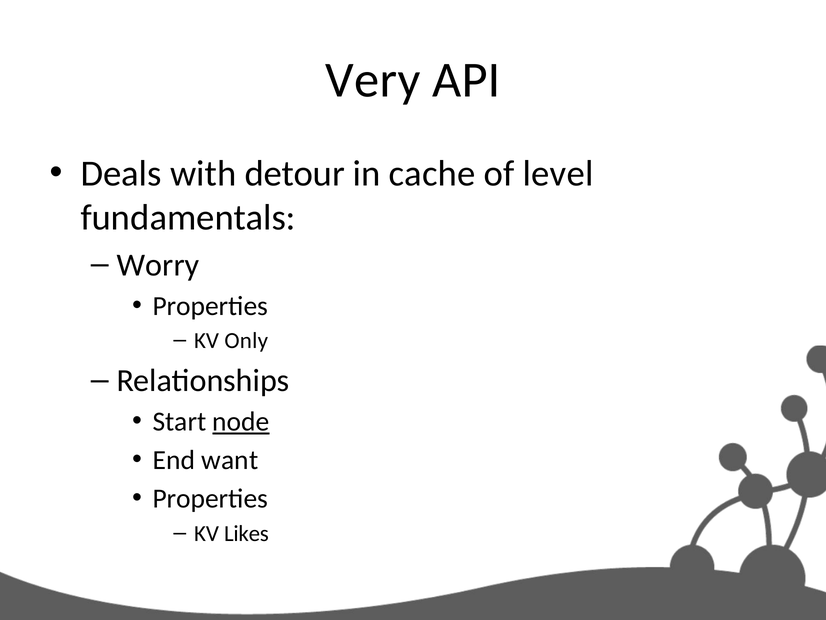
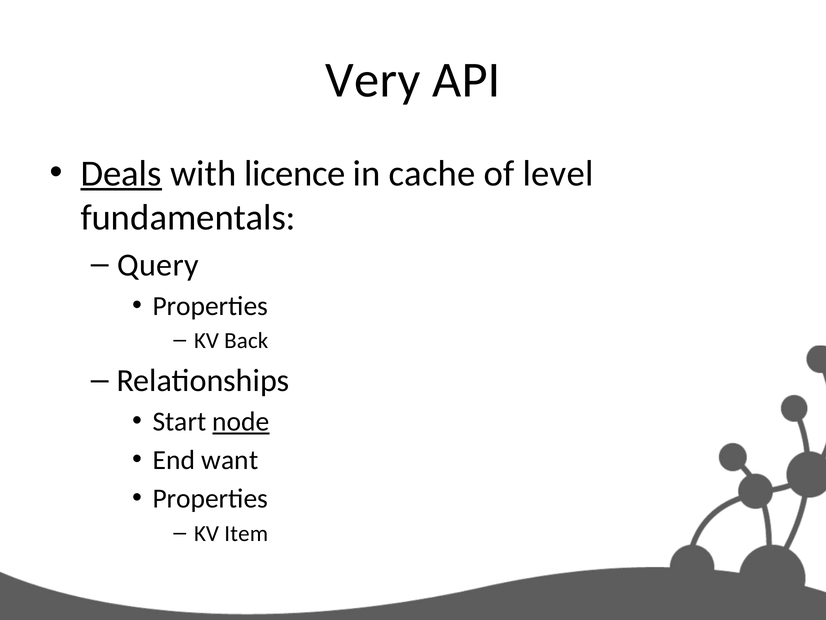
Deals underline: none -> present (121, 173)
detour: detour -> licence (295, 173)
Worry: Worry -> Query (158, 265)
Only: Only -> Back (246, 340)
Likes: Likes -> Item (246, 533)
